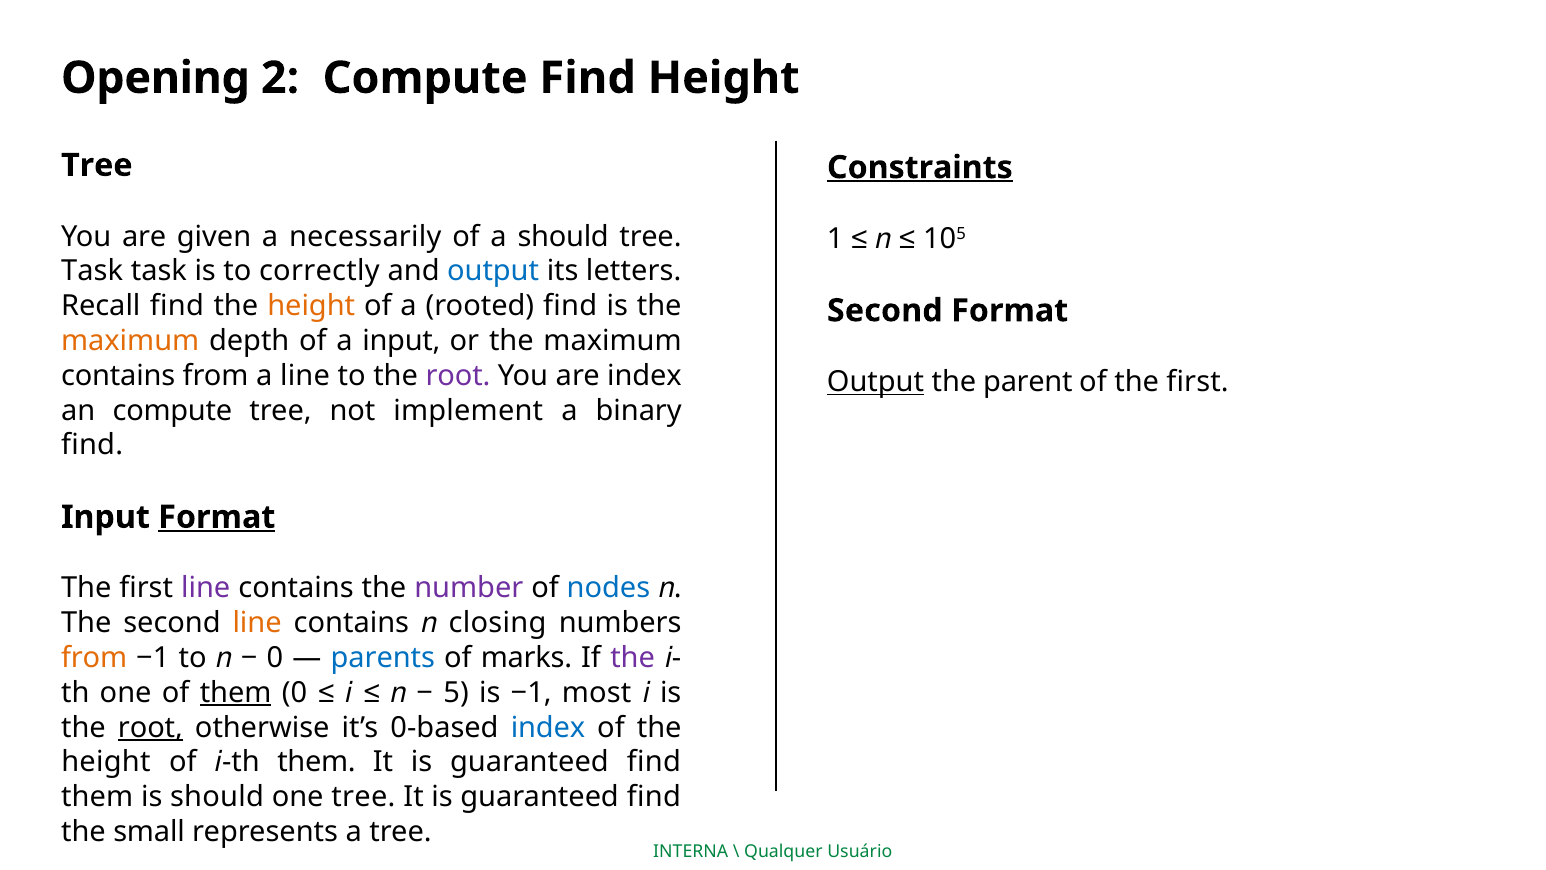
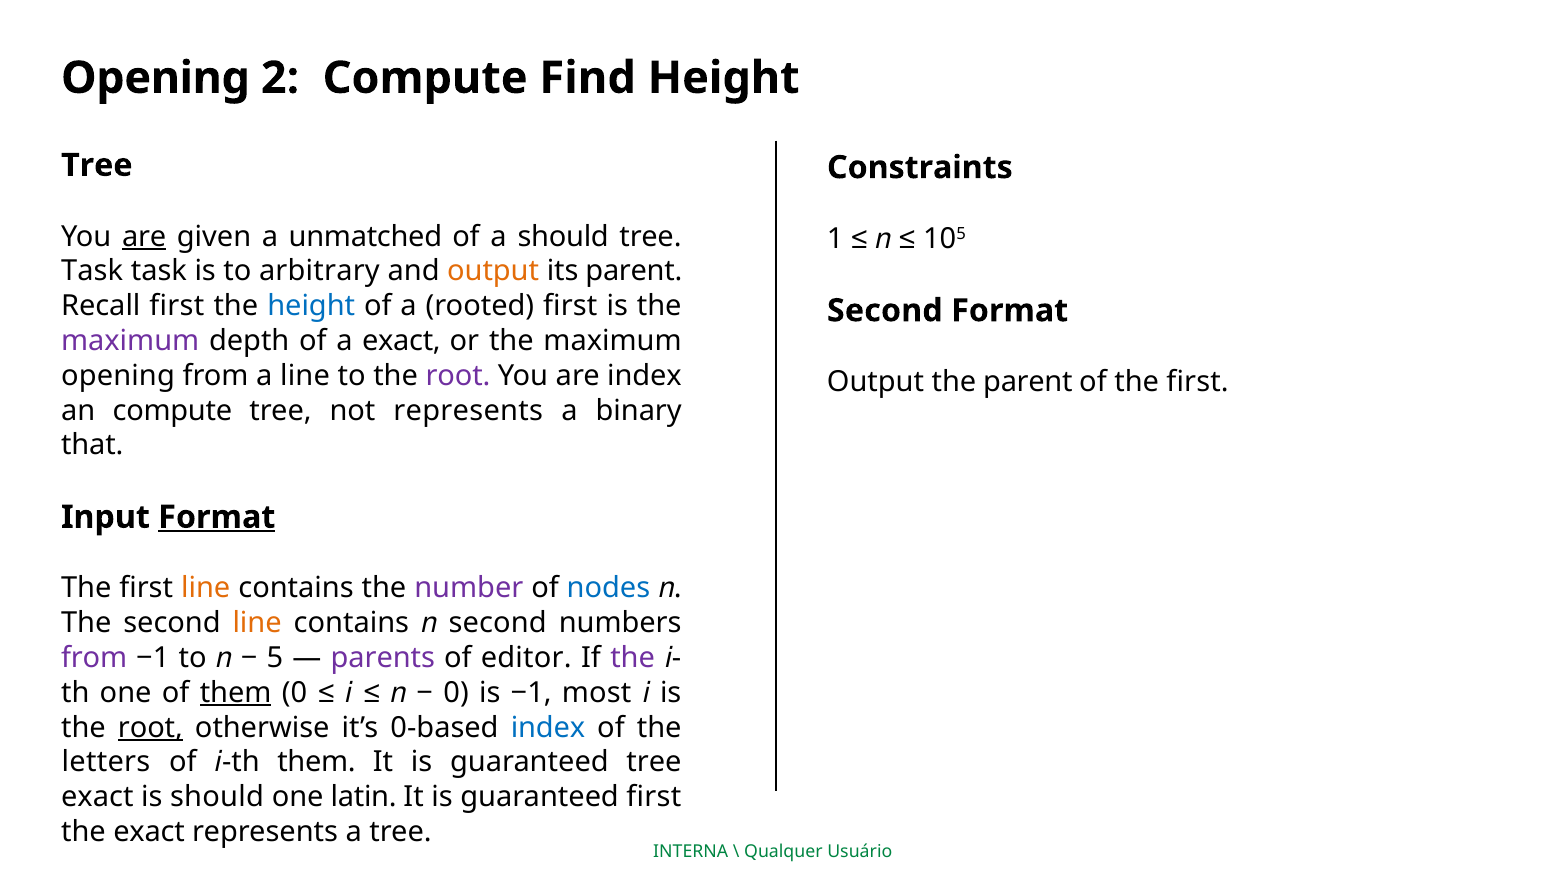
Constraints underline: present -> none (920, 167)
are underline: none -> present (144, 236)
necessarily: necessarily -> unmatched (365, 236)
correctly: correctly -> arbitrary (319, 271)
output colour: blue -> orange (493, 271)
its letters: letters -> parent (634, 271)
Recall find: find -> first (177, 306)
height colour: orange -> blue (311, 306)
rooted find: find -> first (570, 306)
maximum colour: orange -> purple (130, 341)
a input: input -> exact (401, 341)
contains: contains -> opening (118, 376)
Output underline: present -> none (876, 382)
not implement: implement -> represents (468, 410)
find: find -> that (92, 445)
line colour: purple -> orange (206, 588)
contains closing: closing -> second (498, 623)
from colour: orange -> purple (94, 658)
0: 0 -> 5 (275, 658)
parents colour: blue -> purple (383, 658)
marks: marks -> editor (526, 658)
5: 5 -> 0 (456, 693)
height: height -> letters (106, 762)
find: find -> tree (654, 762)
them: them -> exact (97, 797)
one tree: tree -> latin (364, 797)
find: find -> first (654, 797)
the small: small -> exact (149, 832)
